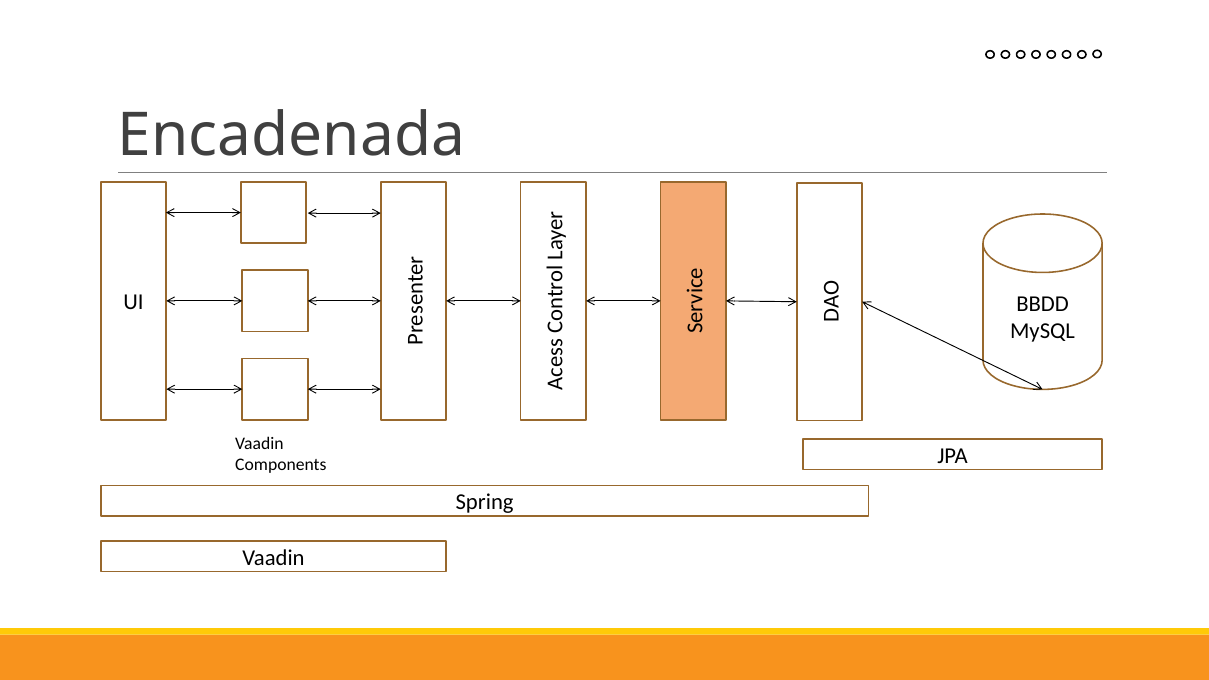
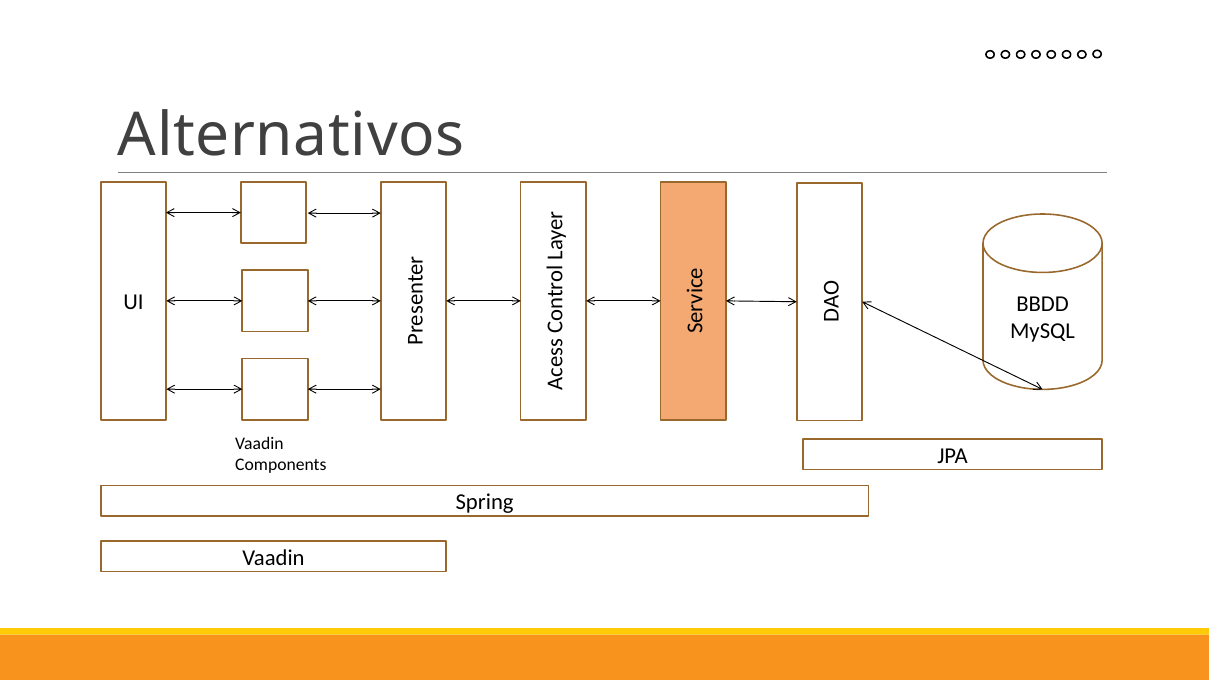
Encadenada: Encadenada -> Alternativos (291, 135)
